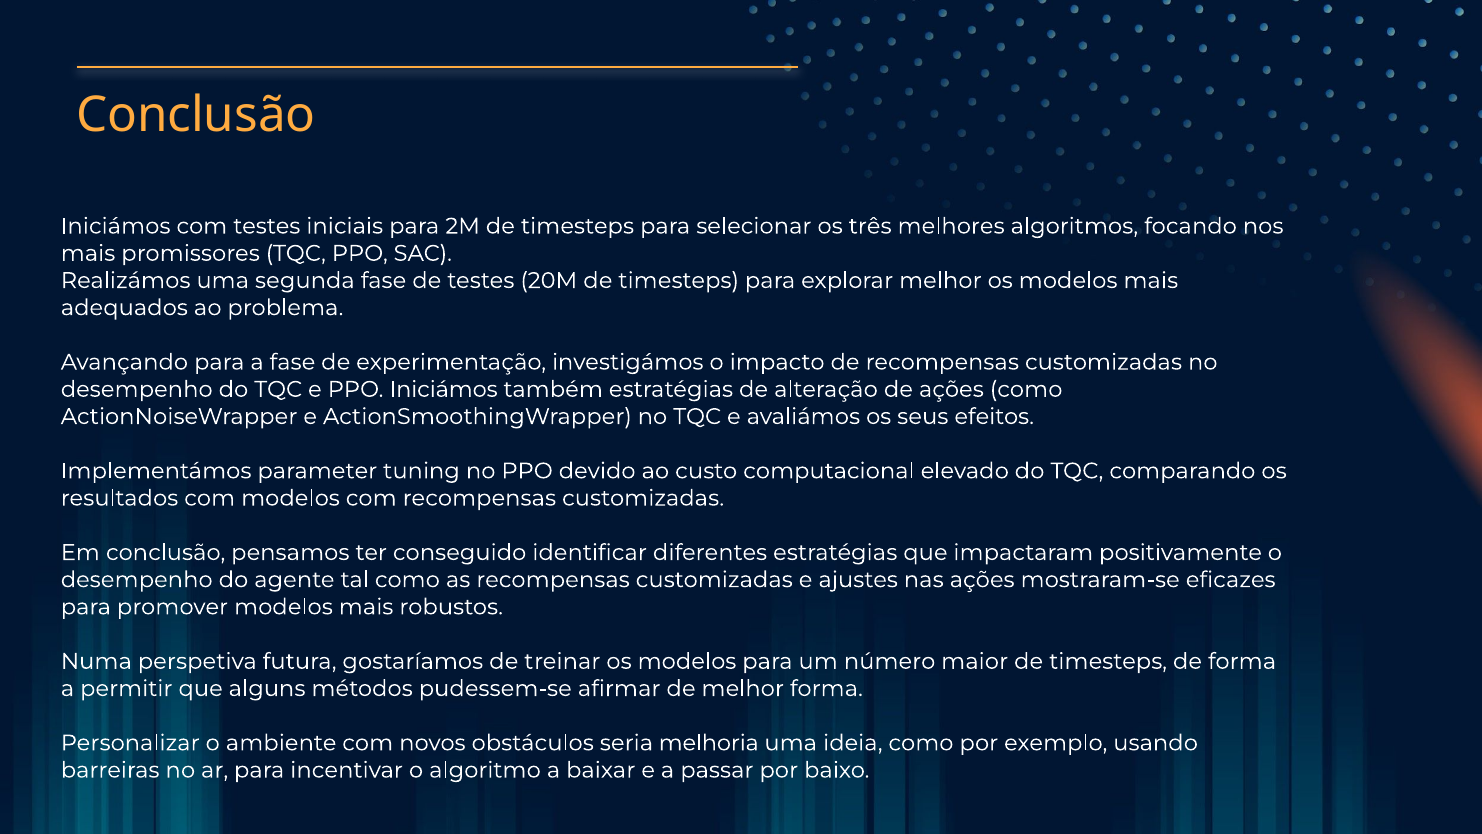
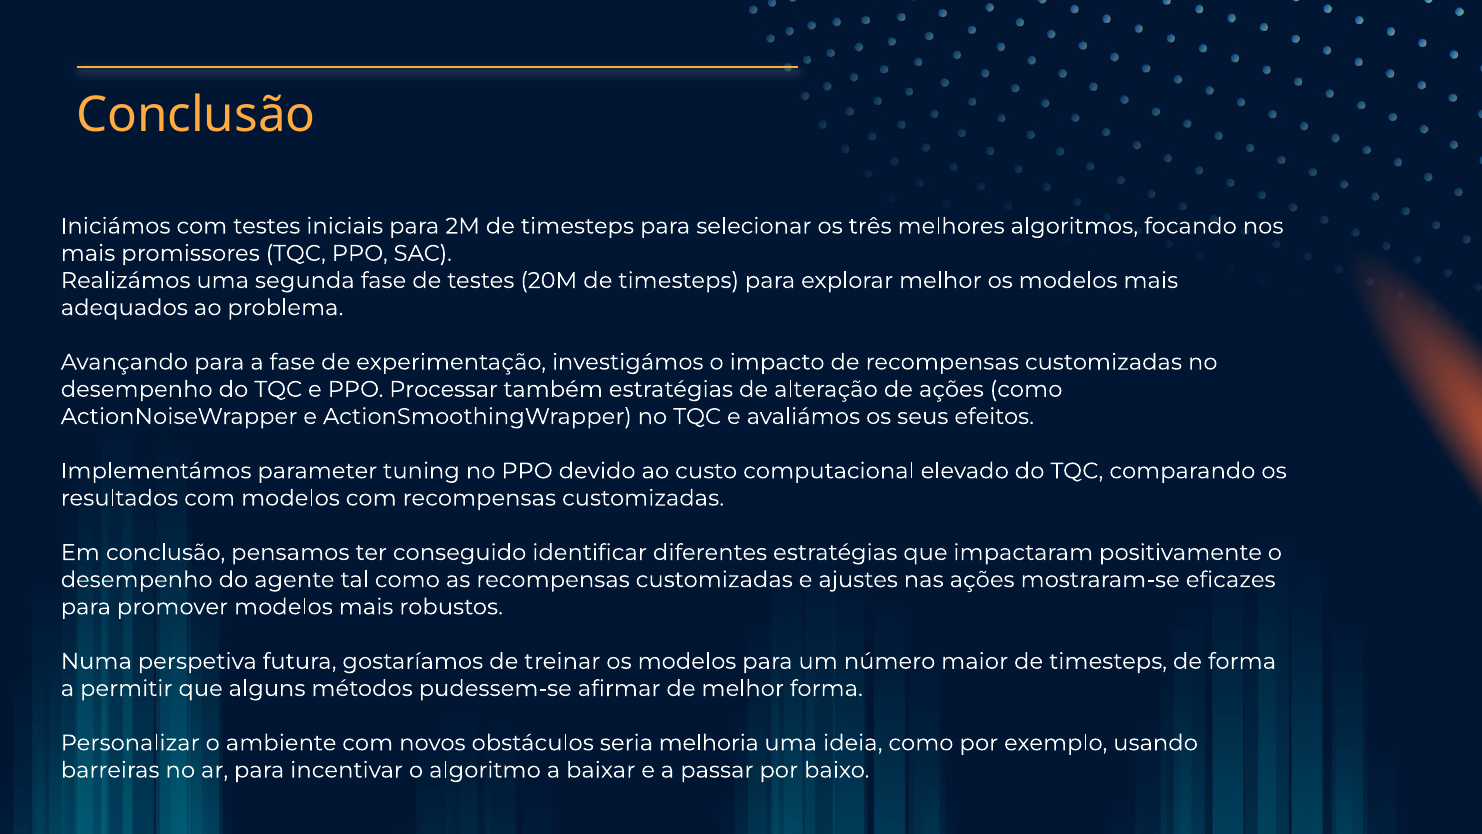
PPO Iniciámos: Iniciámos -> Processar (444, 389)
